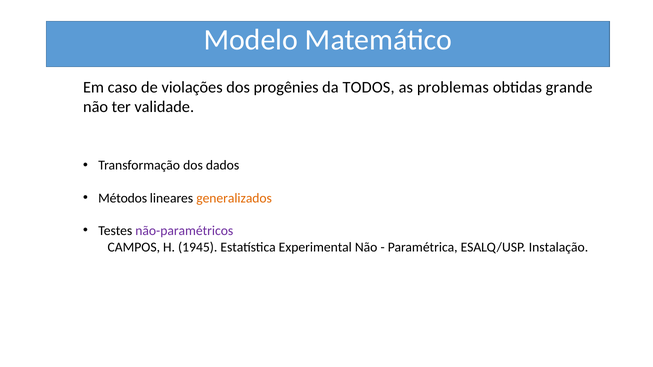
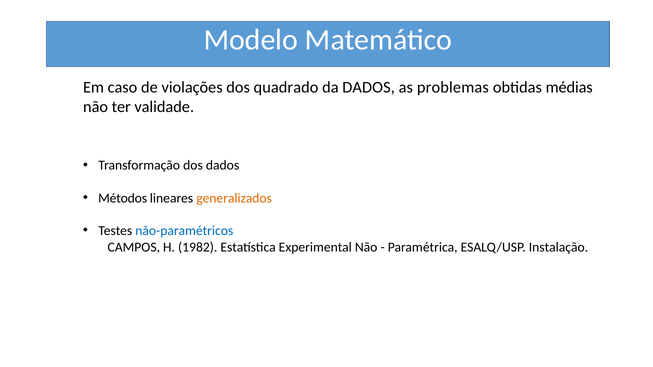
progênies: progênies -> quadrado (286, 88)
da TODOS: TODOS -> DADOS (369, 88)
grande: grande -> médias (569, 88)
não-paramétricos colour: purple -> blue (184, 231)
1945: 1945 -> 1982 (198, 247)
